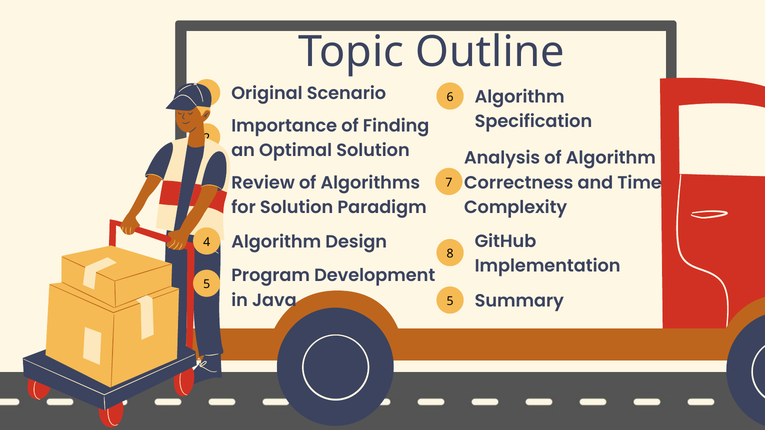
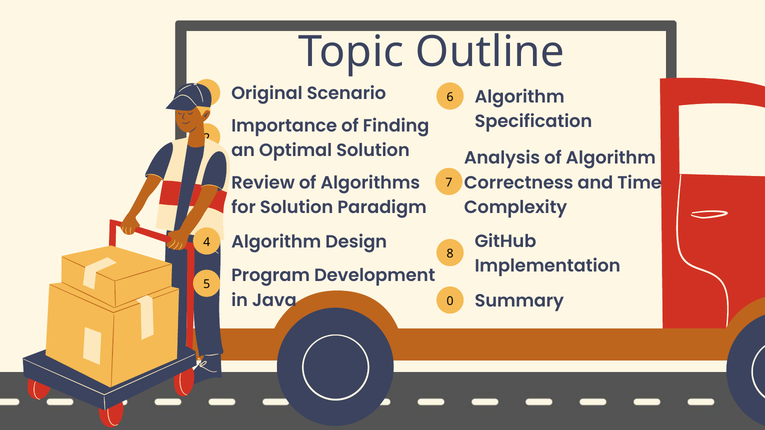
Java 5: 5 -> 0 (450, 301)
